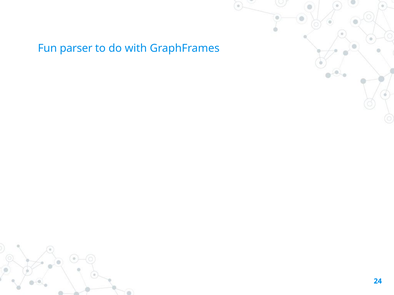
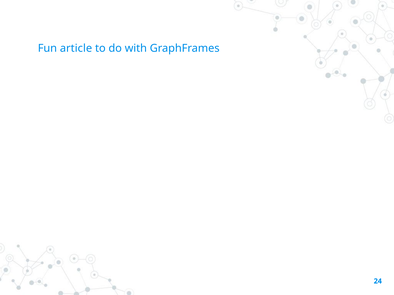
parser: parser -> article (76, 48)
